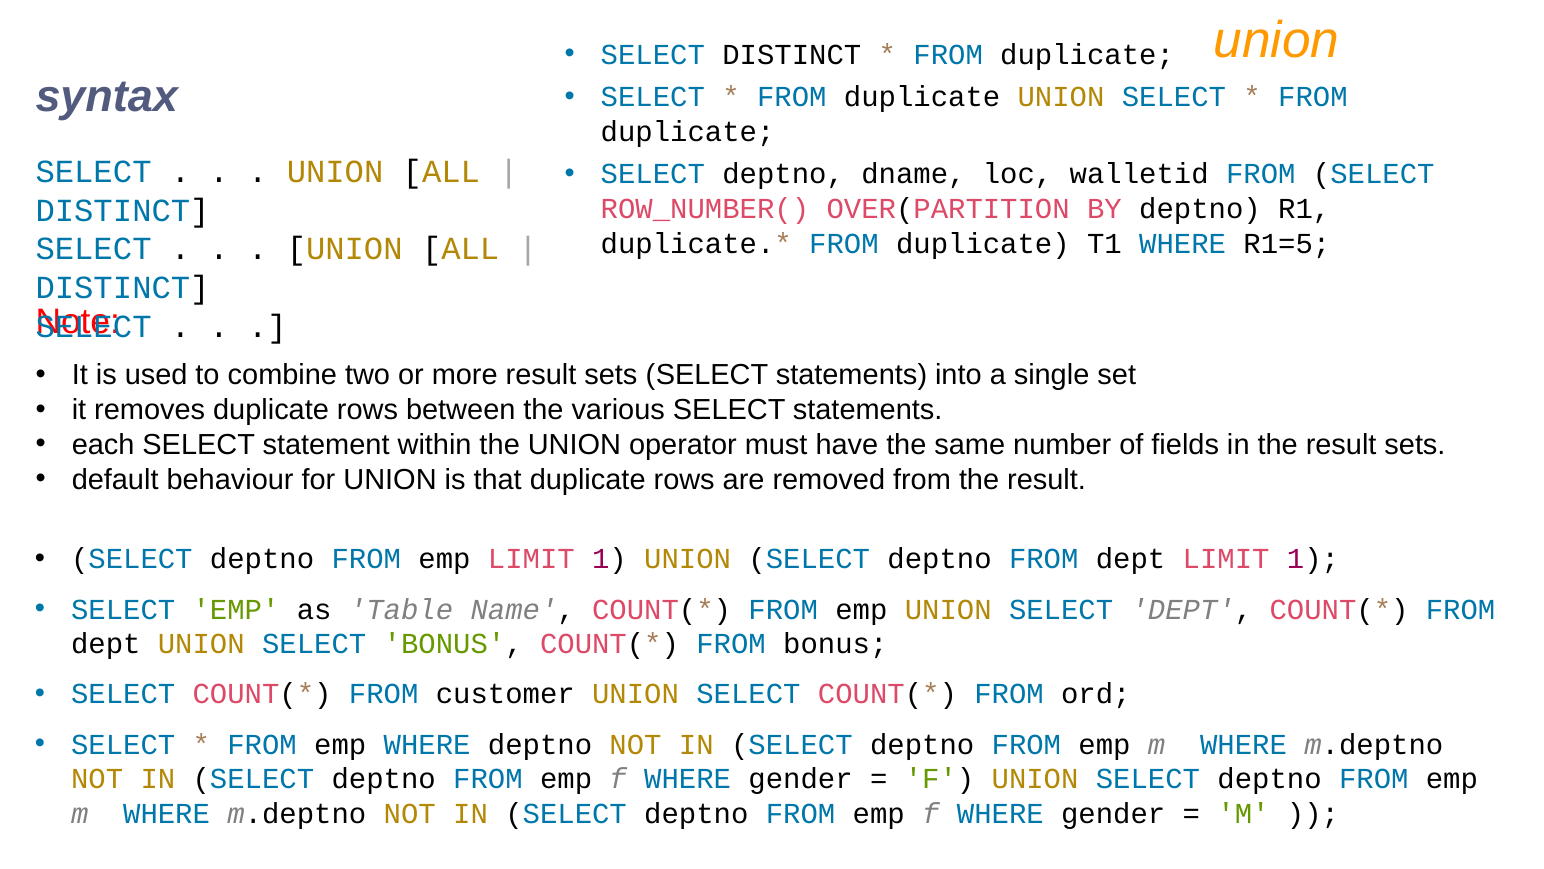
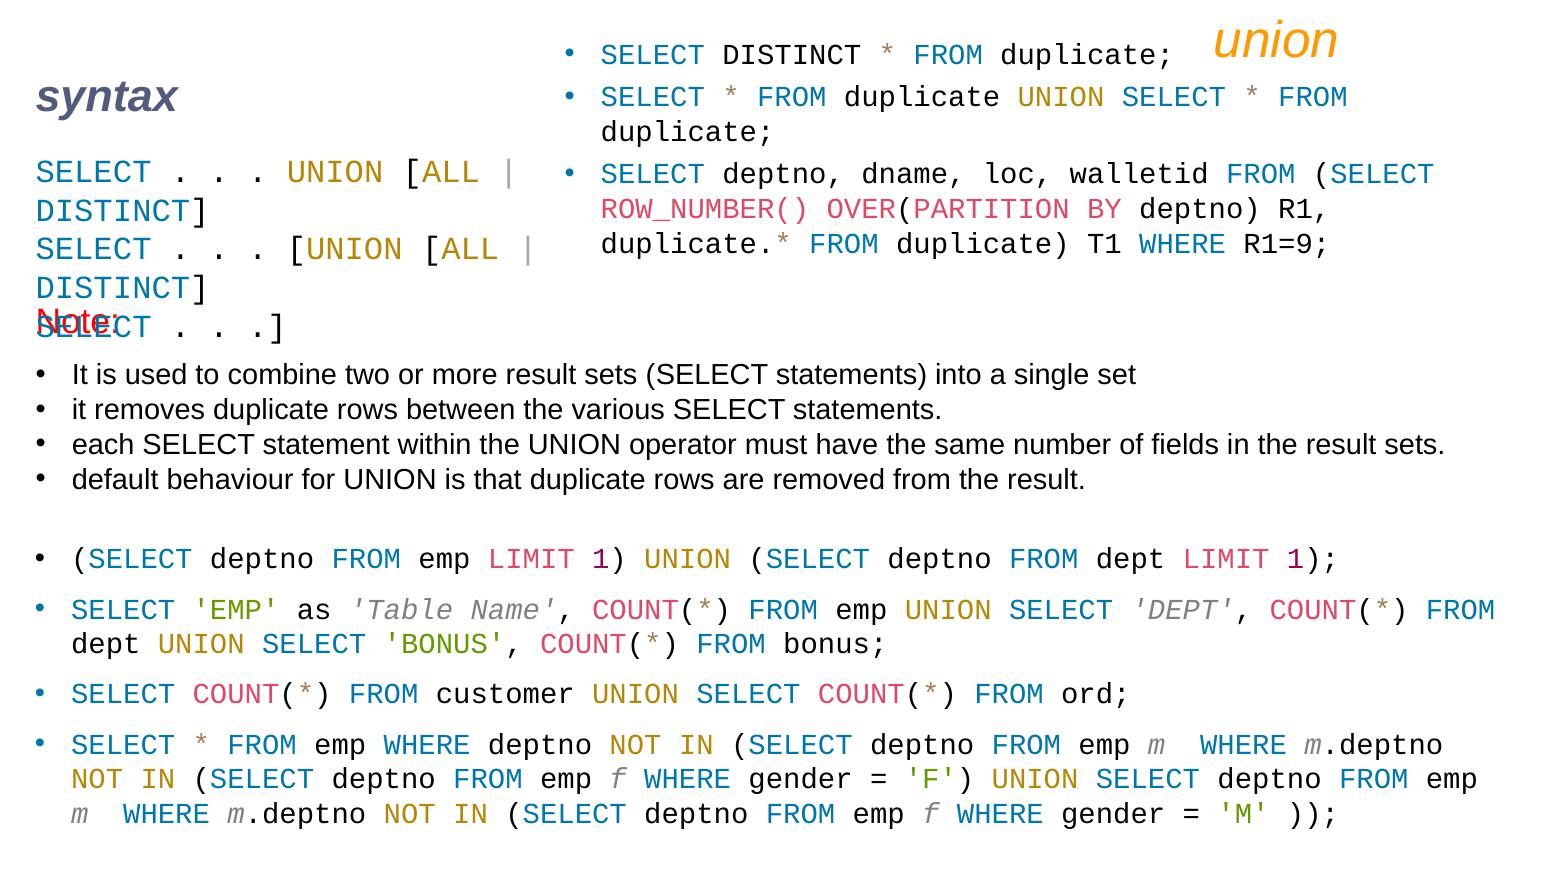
R1=5: R1=5 -> R1=9 (1287, 244)
